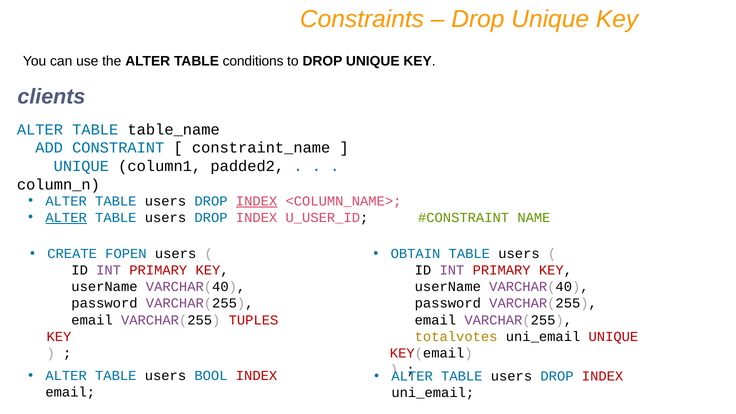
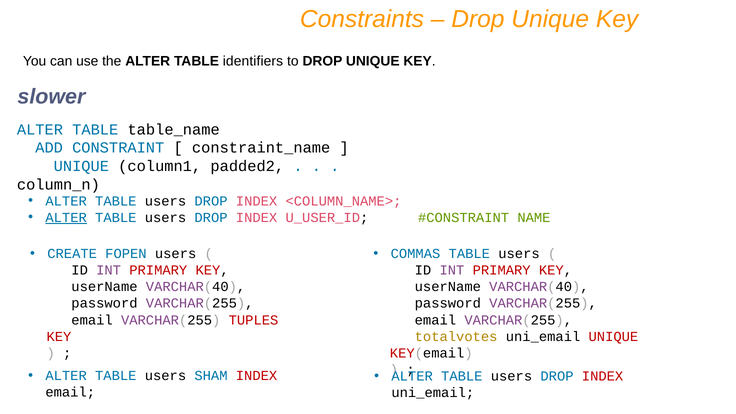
conditions: conditions -> identifiers (253, 61)
clients: clients -> slower (51, 97)
INDEX underline: present -> none (257, 201)
OBTAIN: OBTAIN -> COMMAS (415, 254)
BOOL: BOOL -> SHAM (211, 376)
